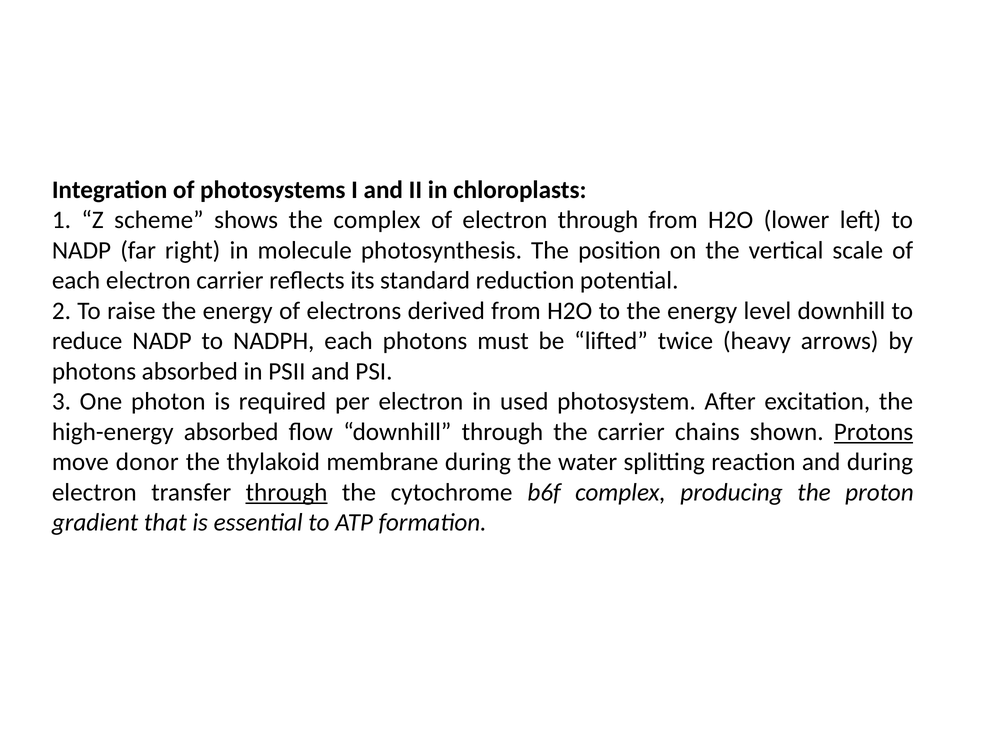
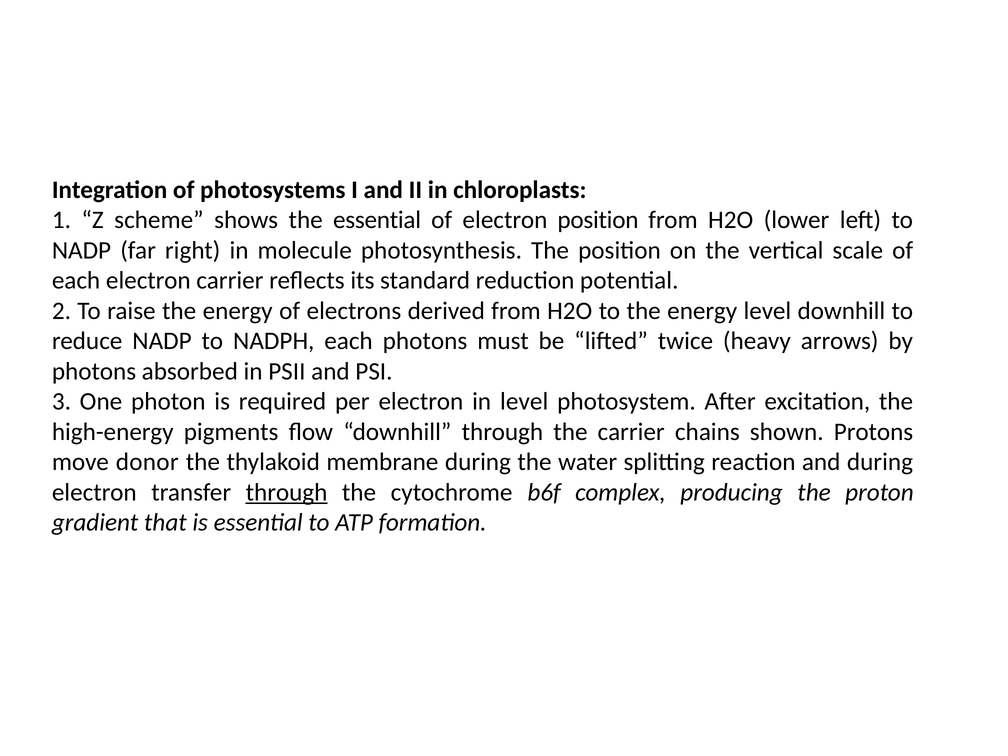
the complex: complex -> essential (377, 220)
electron through: through -> position (598, 220)
in used: used -> level (524, 401)
high-energy absorbed: absorbed -> pigments (231, 432)
Protons underline: present -> none (873, 432)
